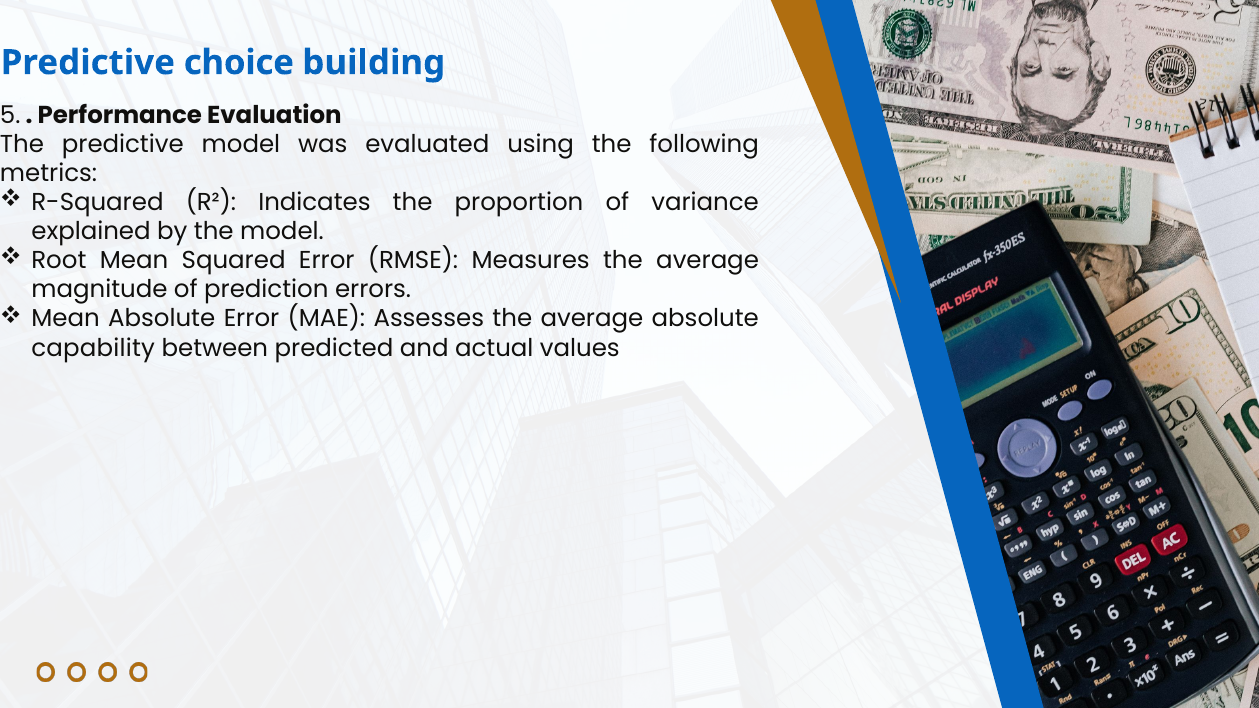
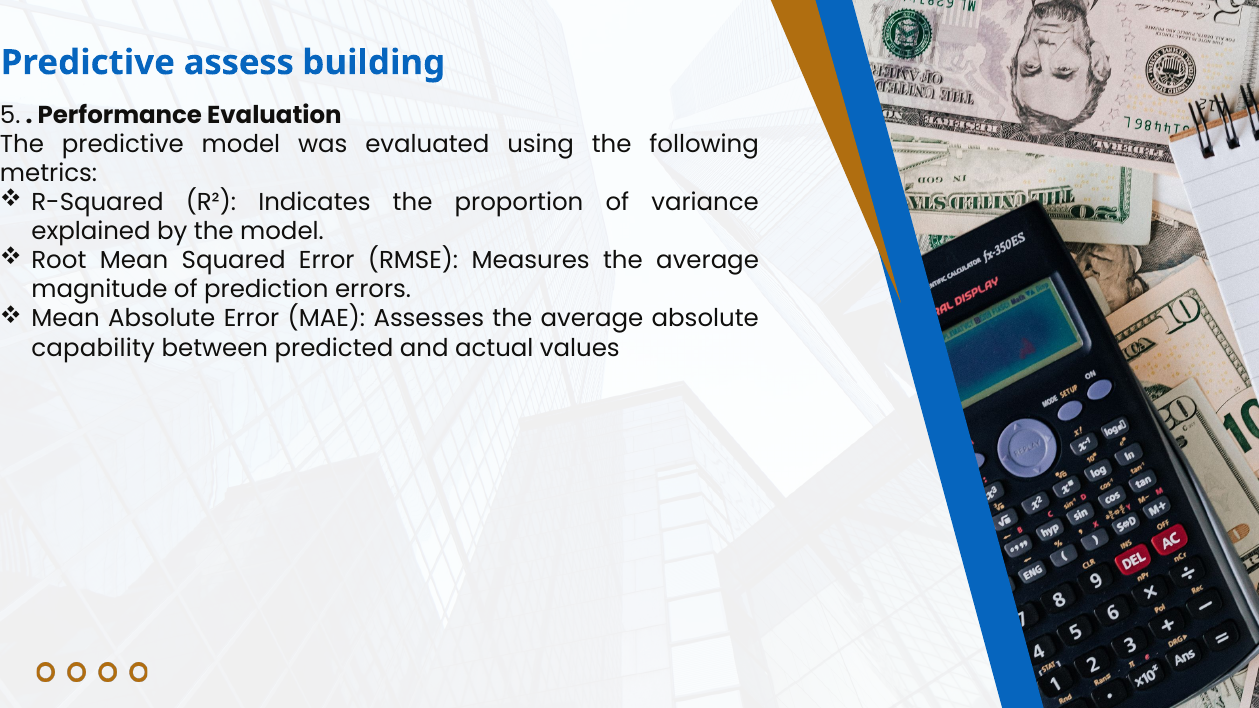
choice: choice -> assess (239, 63)
